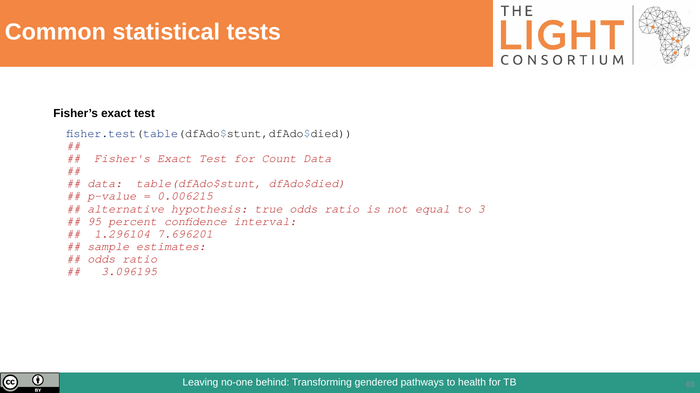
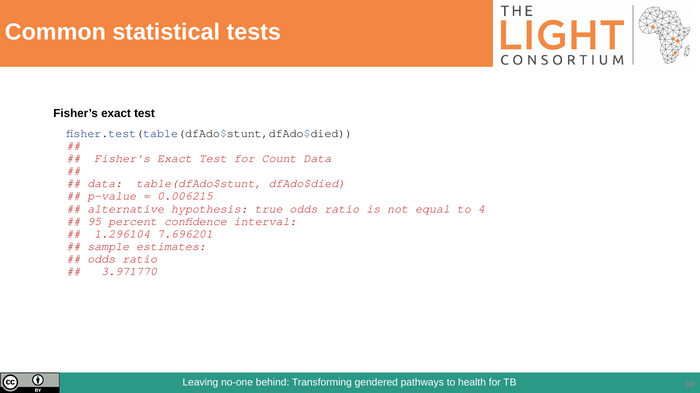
3: 3 -> 4 (481, 209)
3.096195: 3.096195 -> 3.971770 (129, 272)
